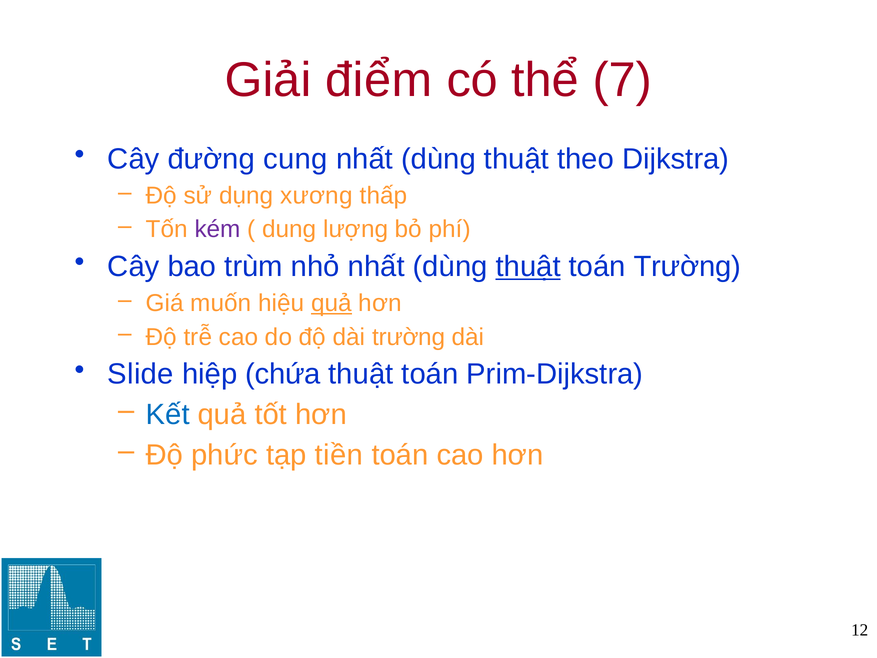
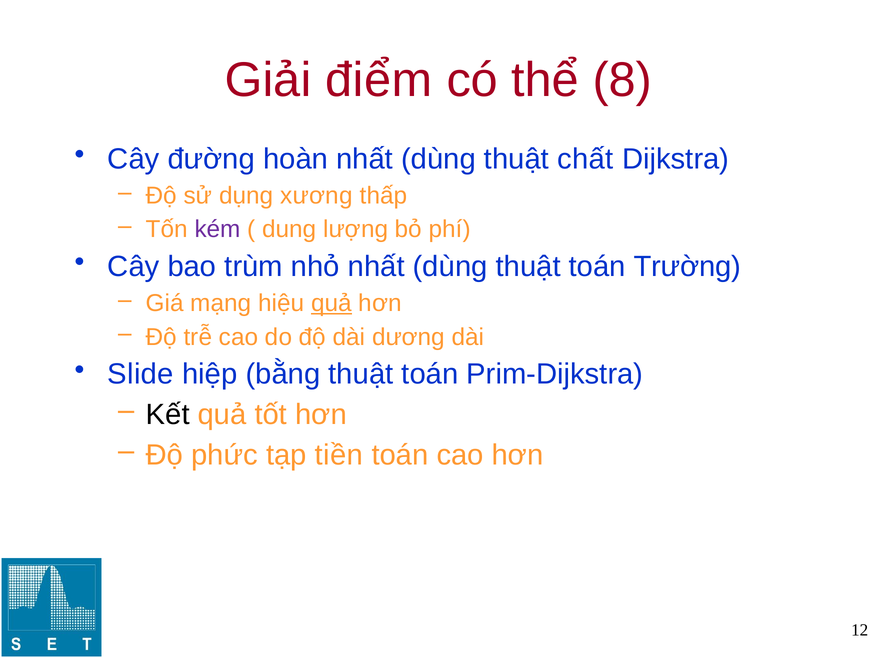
7: 7 -> 8 (622, 80)
cung: cung -> hoàn (296, 159)
theo: theo -> chất (585, 159)
thuật underline: present -> none (528, 266)
muốn: muốn -> mạng (221, 303)
dài trường: trường -> dương (409, 337)
chứa: chứa -> bằng (283, 374)
Kết colour: blue -> black (168, 414)
